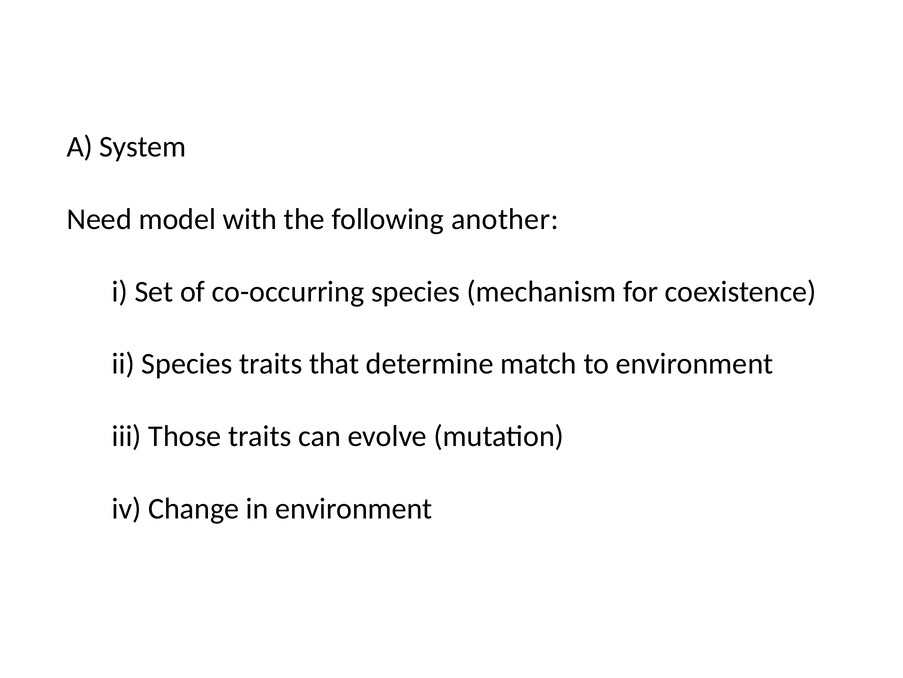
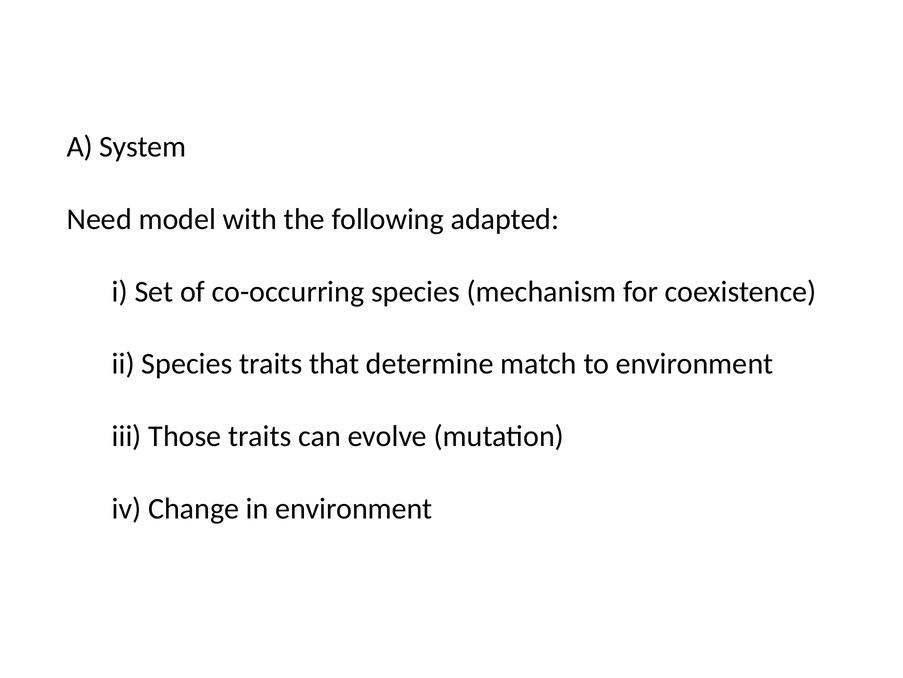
another: another -> adapted (505, 219)
